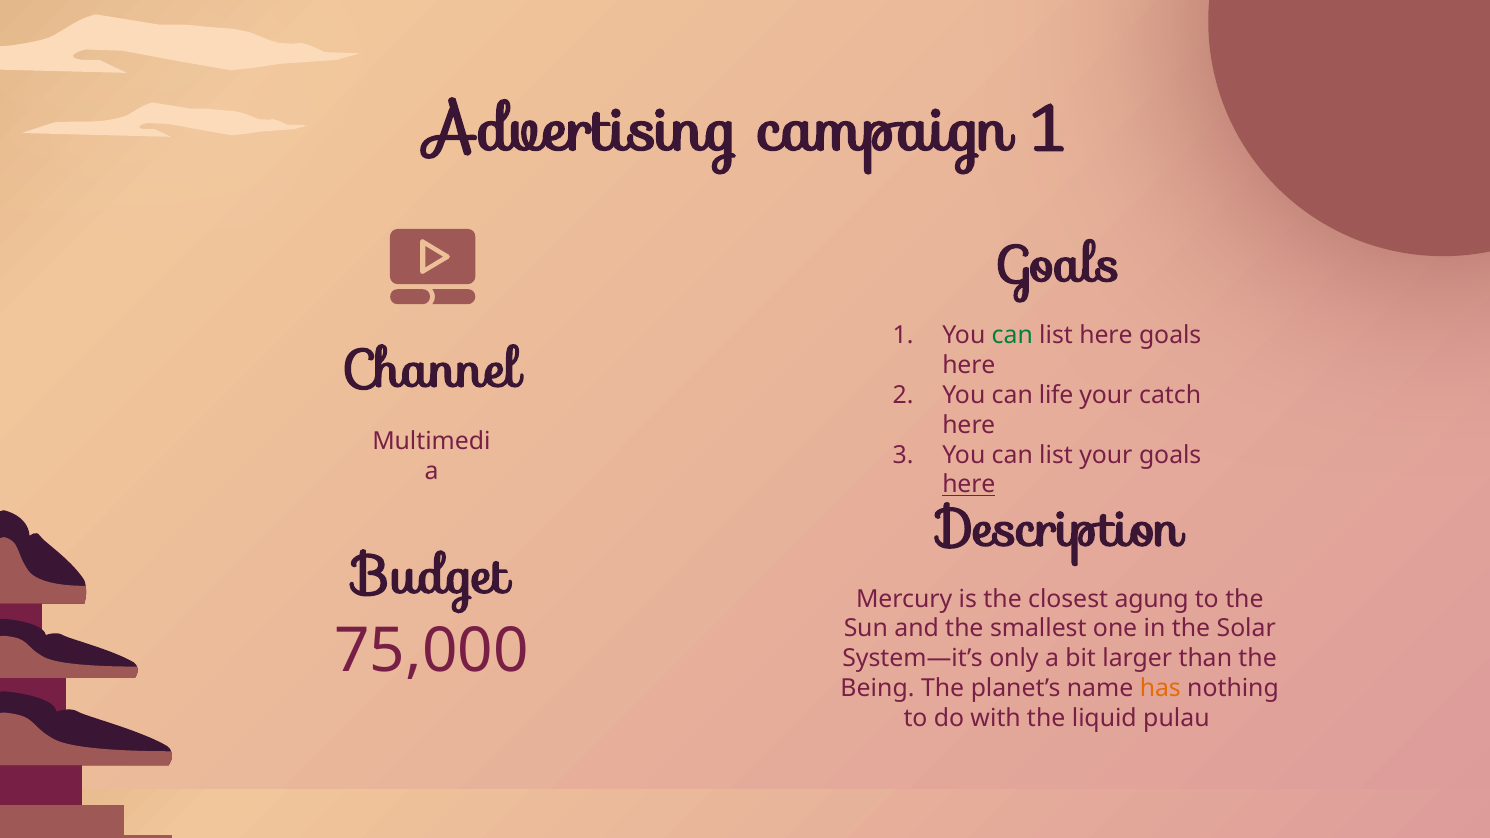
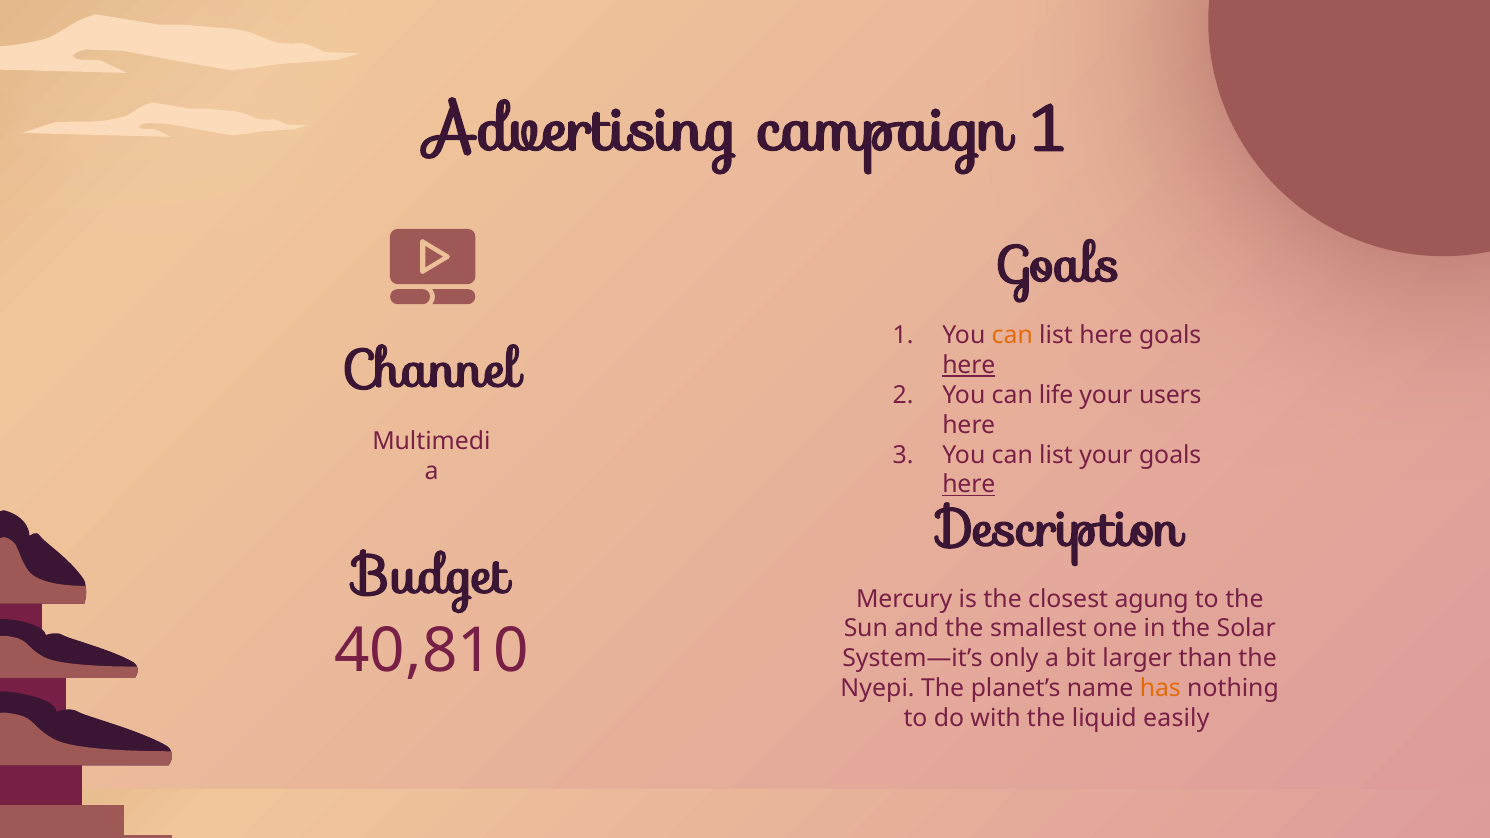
can colour: green -> orange (1012, 336)
here underline: none -> present (969, 366)
catch: catch -> users (1170, 395)
75,000: 75,000 -> 40,810 (431, 651)
Being: Being -> Nyepi (878, 688)
pulau: pulau -> easily (1176, 718)
